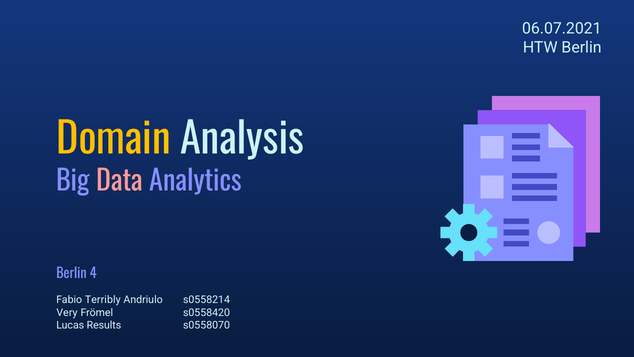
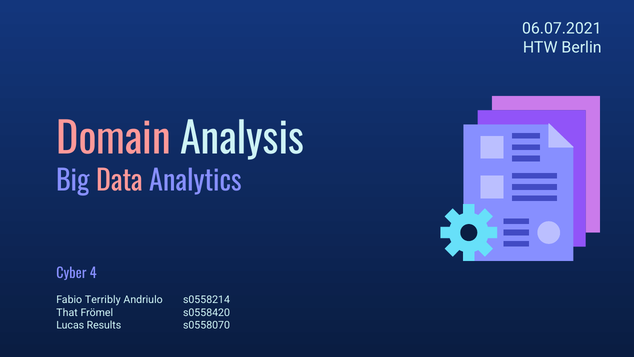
Domain colour: yellow -> pink (113, 140)
Berlin: Berlin -> Cyber (71, 273)
Very: Very -> That (67, 312)
